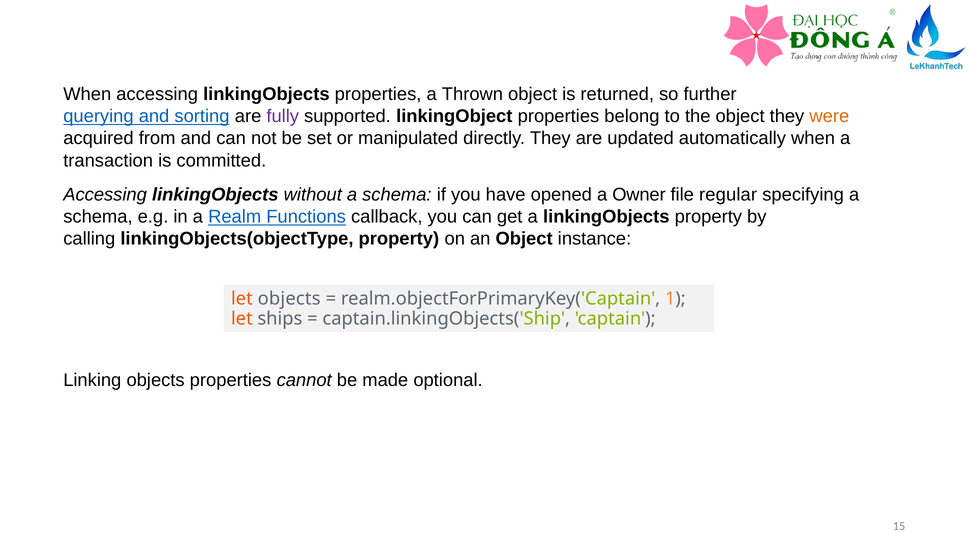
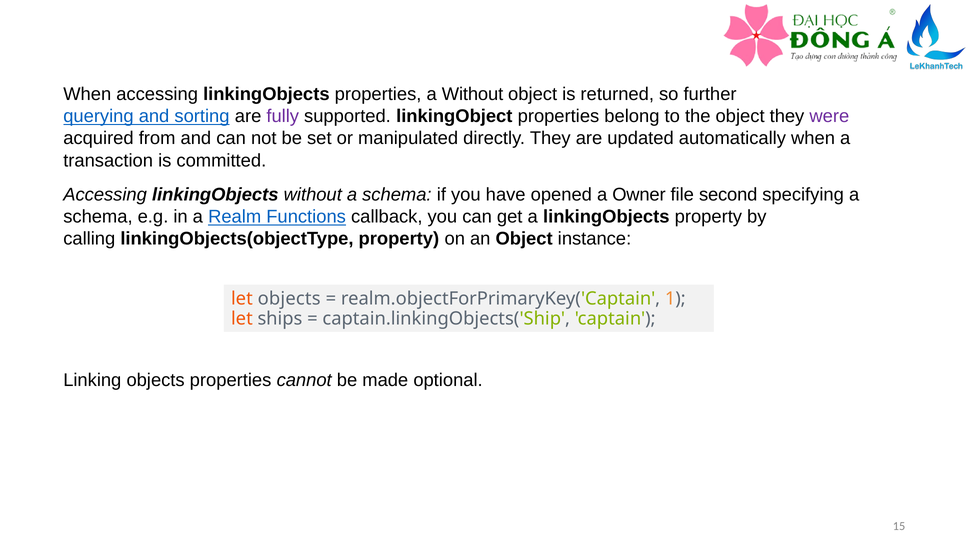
a Thrown: Thrown -> Without (473, 94)
were colour: orange -> purple (829, 116)
regular: regular -> second (728, 195)
